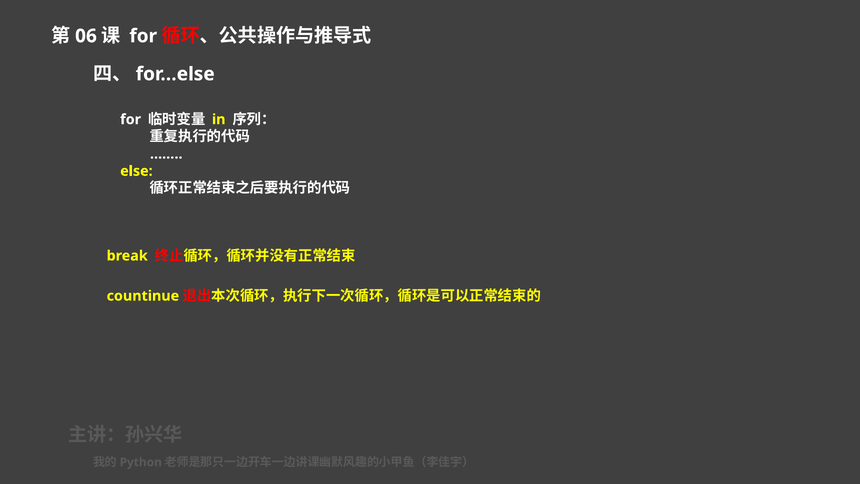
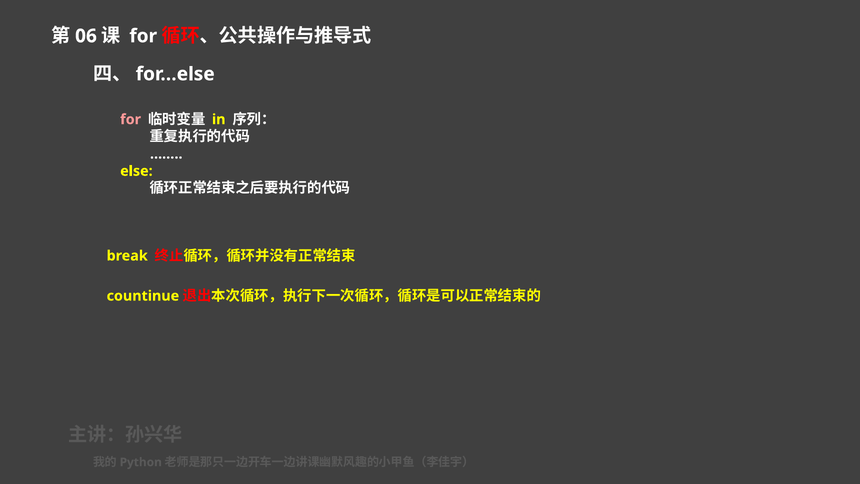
for colour: white -> pink (131, 119)
